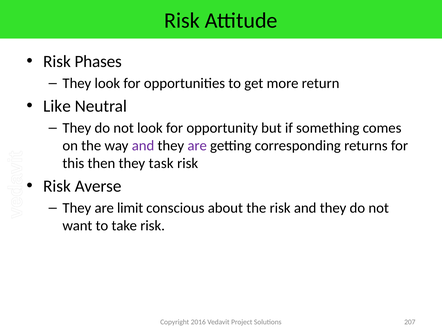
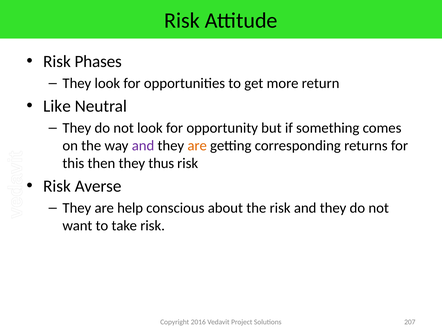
are colour: purple -> orange (197, 146)
task: task -> thus (161, 164)
limit: limit -> help (130, 208)
